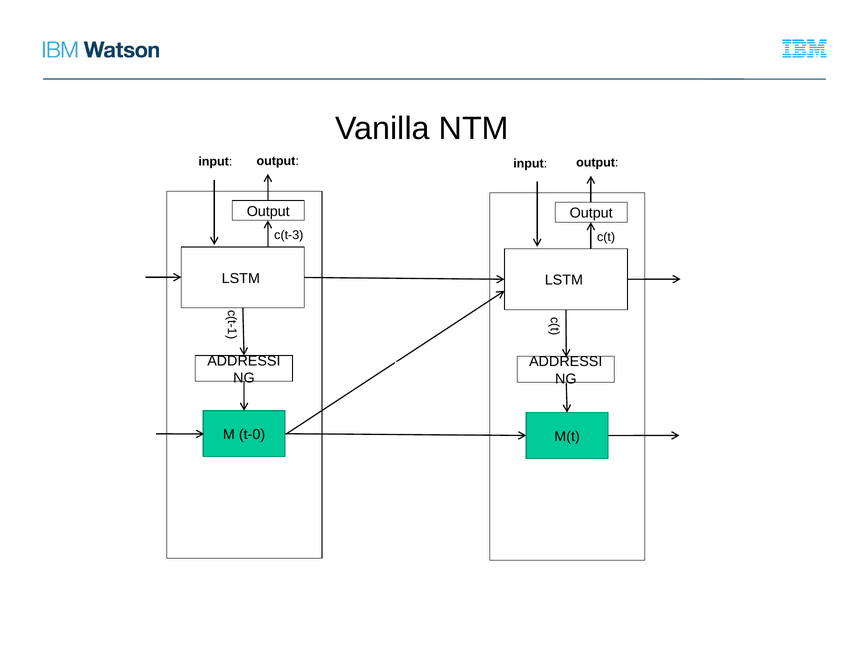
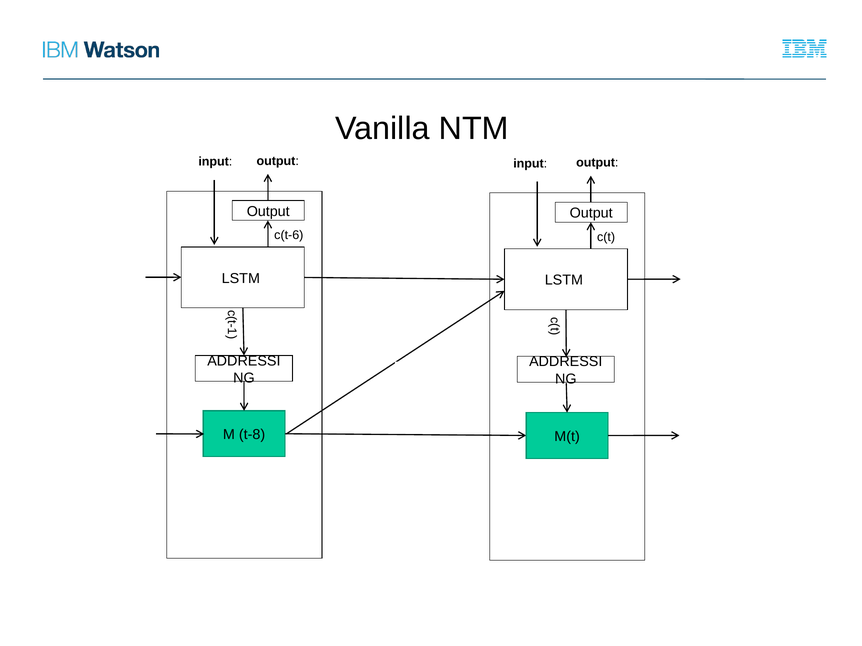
c(t-3: c(t-3 -> c(t-6 (289, 235)
t-0: t-0 -> t-8 (252, 435)
